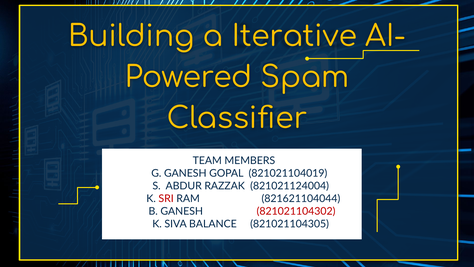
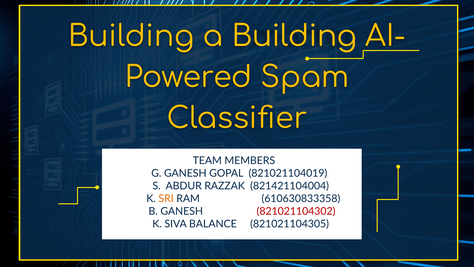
a Iterative: Iterative -> Building (294, 36)
821021124004: 821021124004 -> 821421104004 (290, 186)
SRI colour: red -> orange (166, 199)
821621104044: 821621104044 -> 610630833358 (301, 199)
